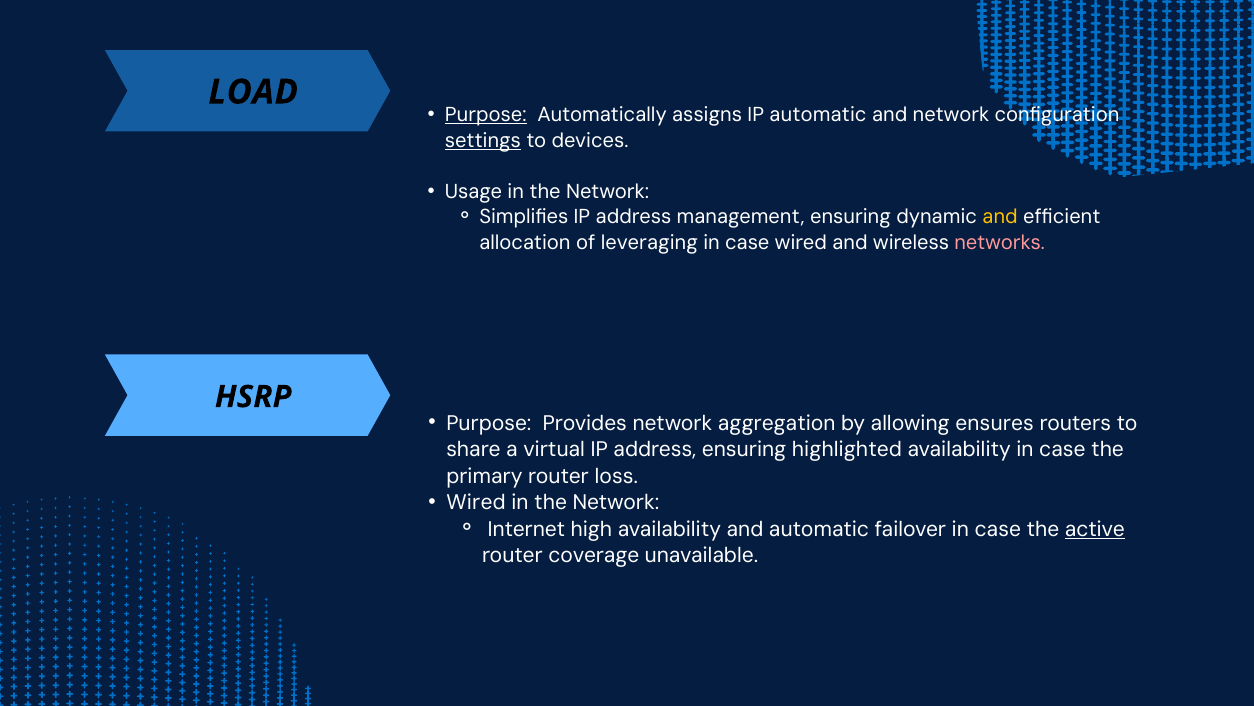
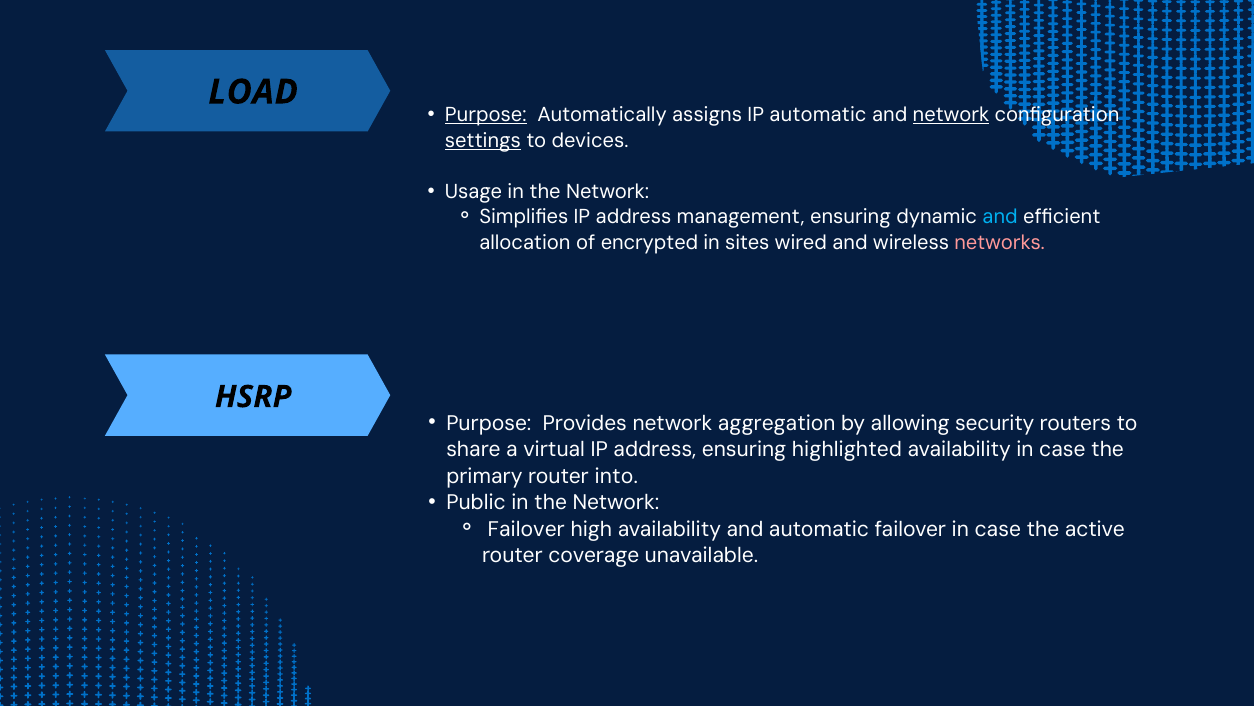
network underline: none -> present (951, 115)
and colour: yellow -> light blue (1000, 217)
leveraging: leveraging -> encrypted (649, 242)
case: case -> sites (747, 242)
ensures: ensures -> security (995, 423)
loss: loss -> into (616, 476)
Wired: Wired -> Public (476, 502)
Internet: Internet -> Failover (526, 529)
active underline: present -> none (1095, 529)
